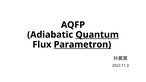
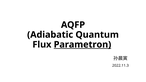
Quantum underline: present -> none (97, 35)
